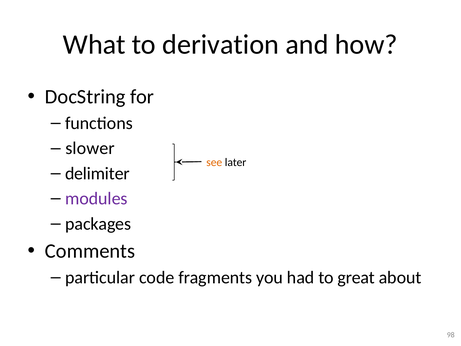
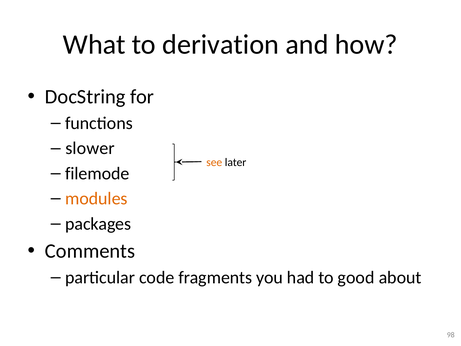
delimiter: delimiter -> filemode (97, 173)
modules colour: purple -> orange (96, 199)
great: great -> good (356, 277)
